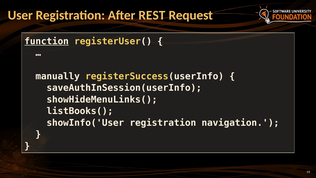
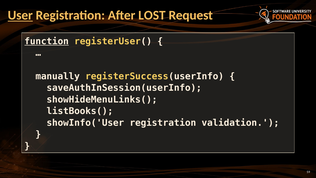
User underline: none -> present (20, 15)
REST: REST -> LOST (152, 15)
navigation: navigation -> validation (240, 123)
